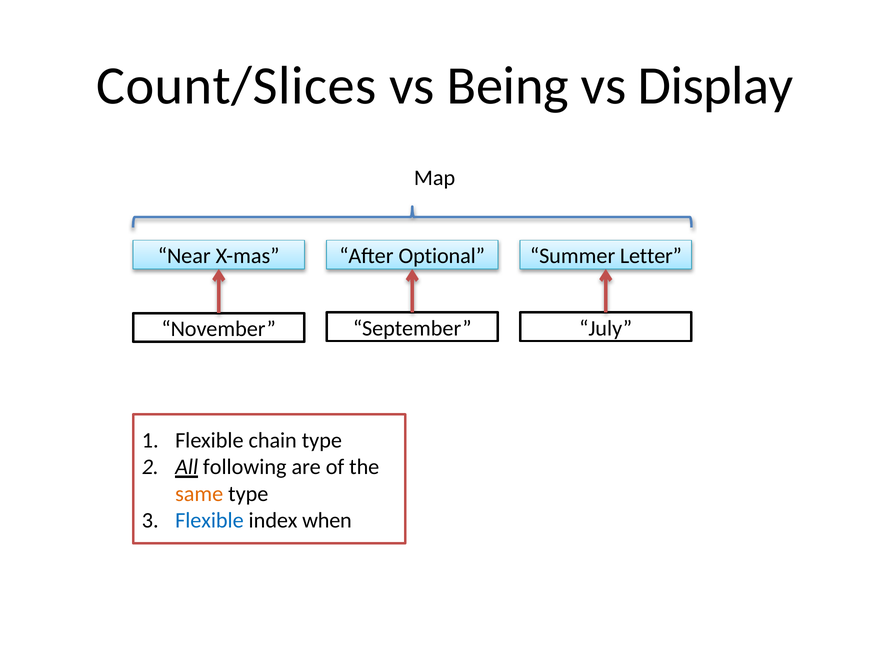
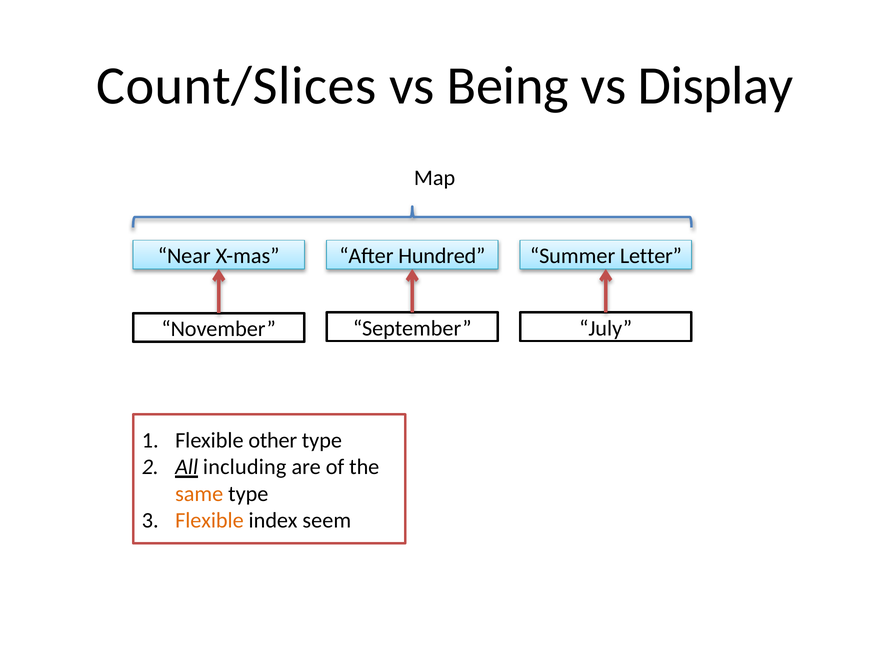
Optional: Optional -> Hundred (442, 256)
chain: chain -> other (273, 441)
following: following -> including (245, 468)
Flexible colour: blue -> orange (209, 521)
when: when -> seem (327, 521)
